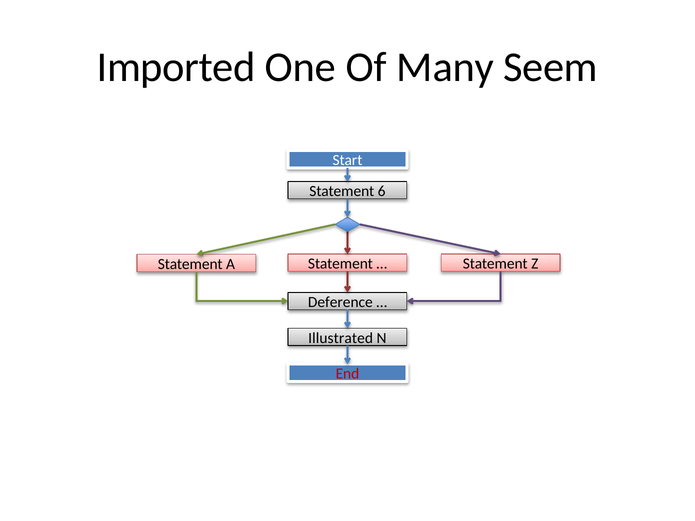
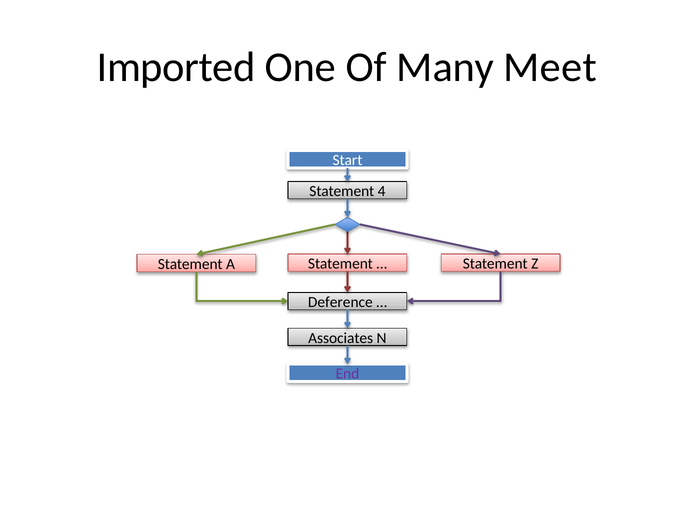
Seem: Seem -> Meet (550, 67)
6: 6 -> 4 (382, 191)
Illustrated: Illustrated -> Associates (341, 338)
End colour: red -> purple (347, 374)
